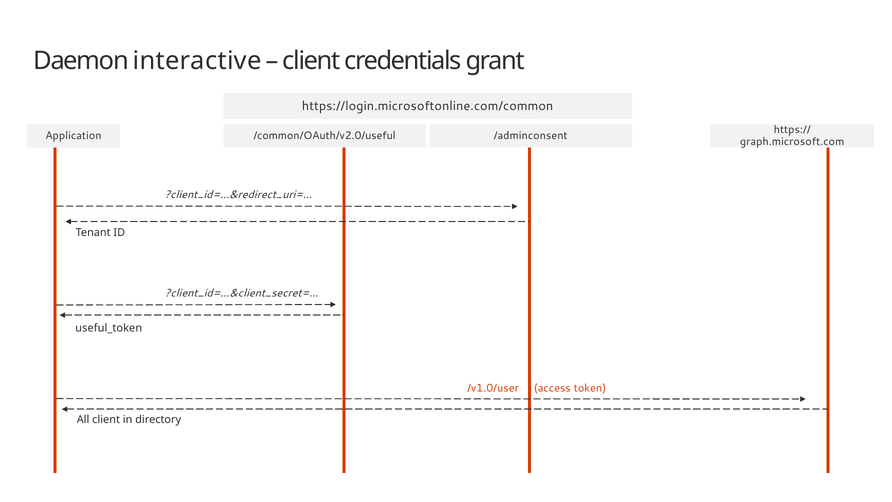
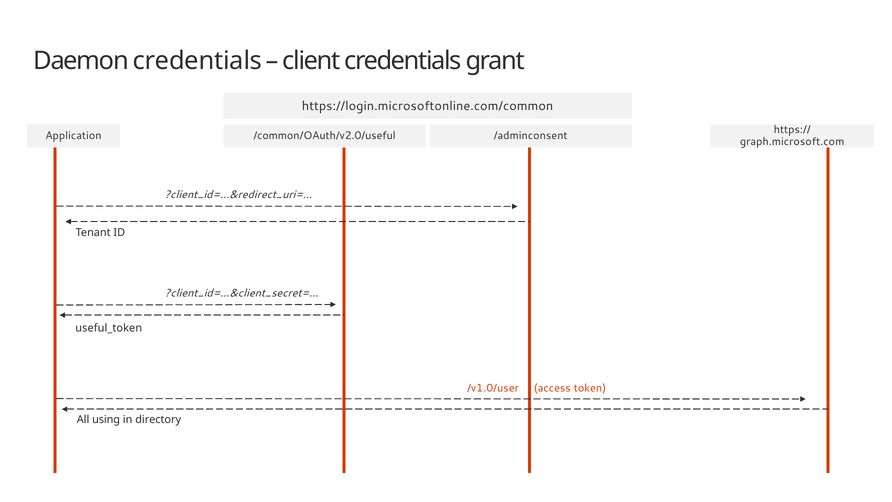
Daemon interactive: interactive -> credentials (197, 61)
All client: client -> using (106, 419)
